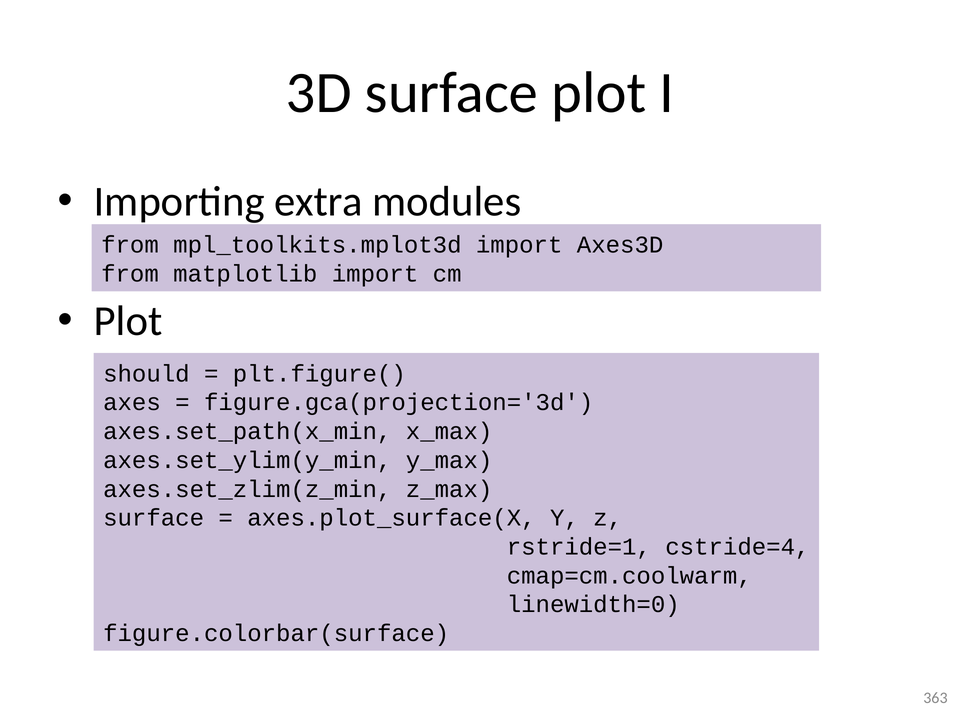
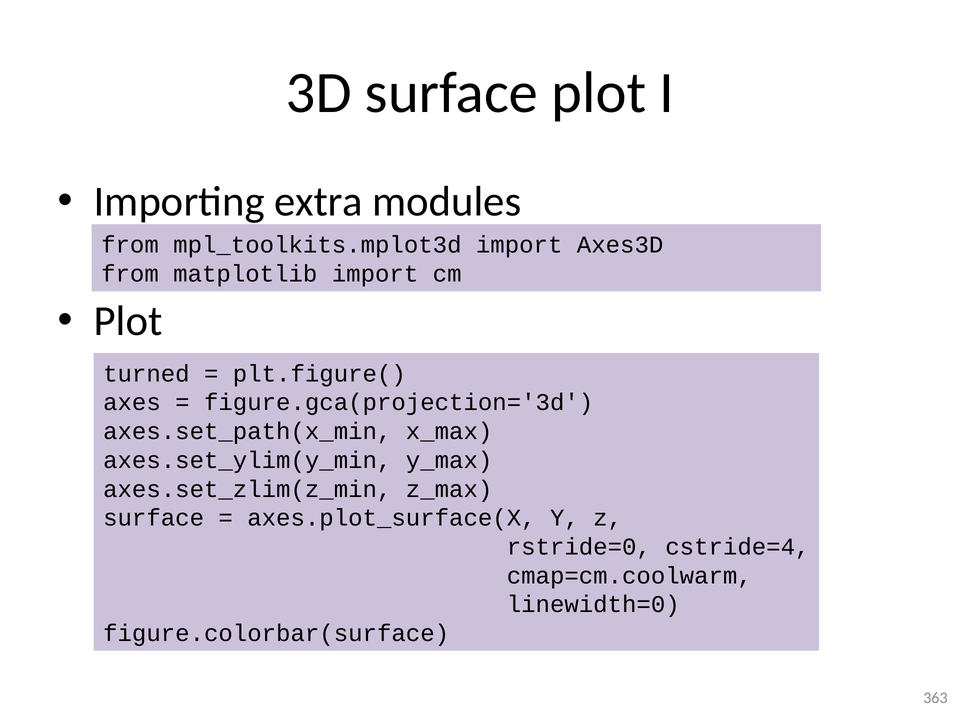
should: should -> turned (146, 374)
rstride=1: rstride=1 -> rstride=0 (579, 547)
